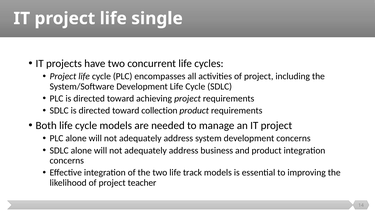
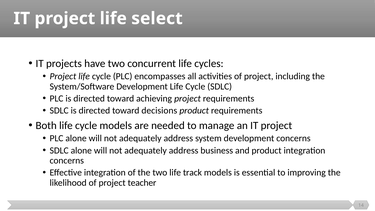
single: single -> select (157, 18)
collection: collection -> decisions (159, 111)
